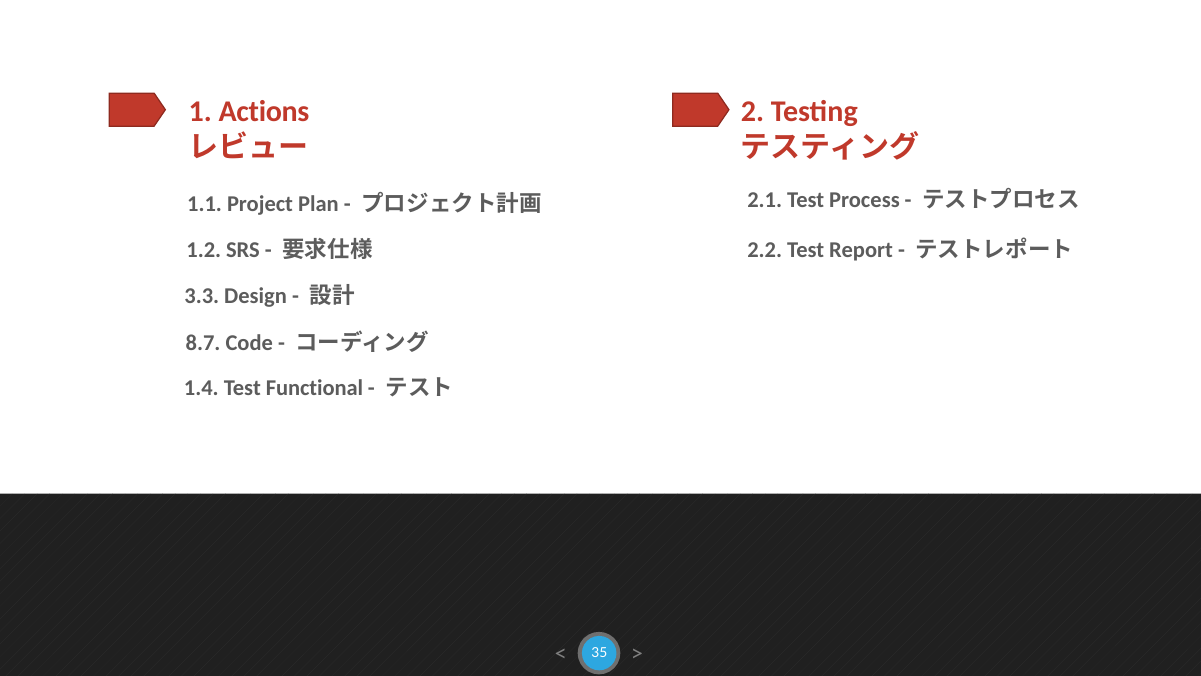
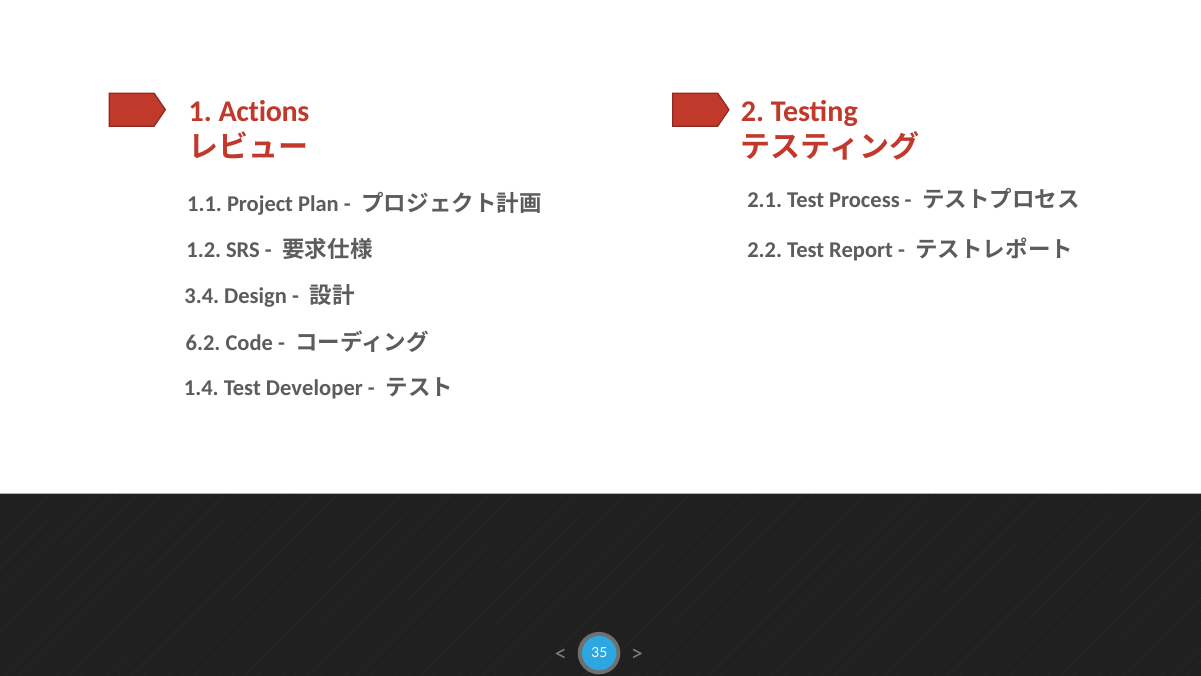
3.3: 3.3 -> 3.4 (202, 296)
8.7: 8.7 -> 6.2 (203, 343)
Functional: Functional -> Developer (314, 388)
